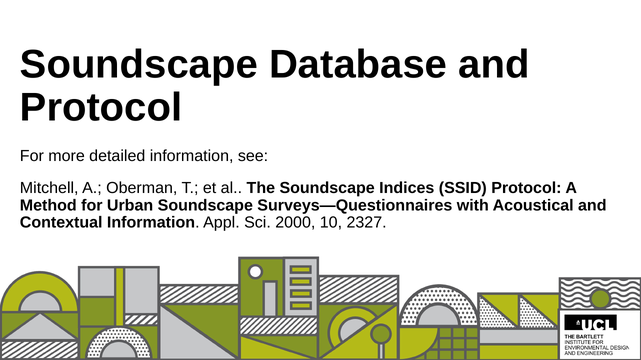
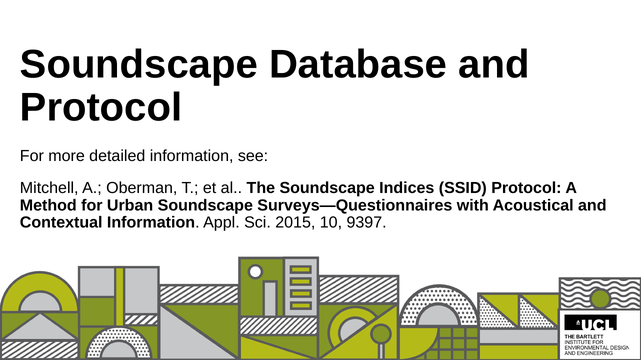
2000: 2000 -> 2015 (295, 223)
2327: 2327 -> 9397 (367, 223)
